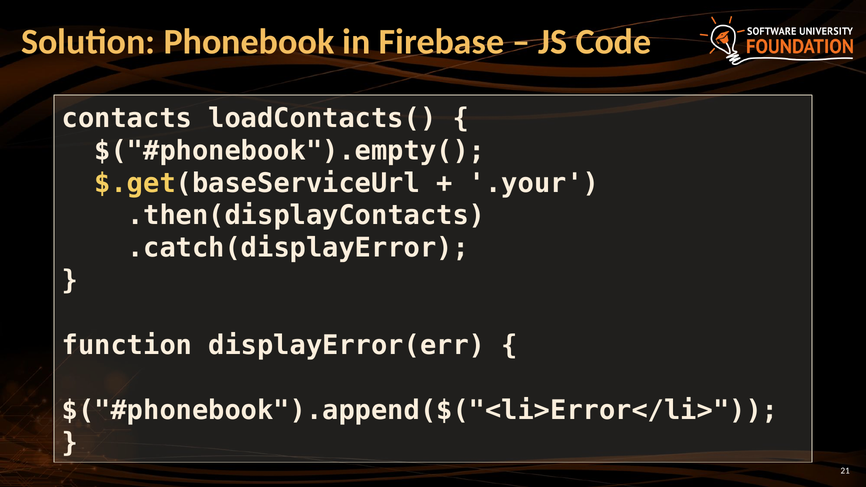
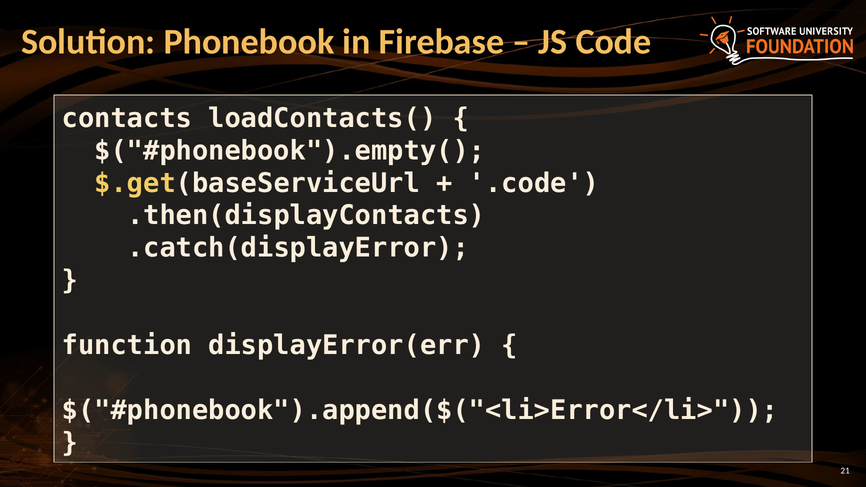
.your: .your -> .code (534, 183)
